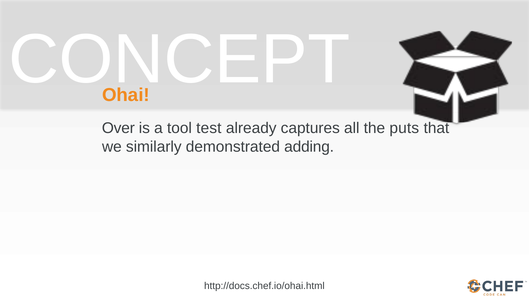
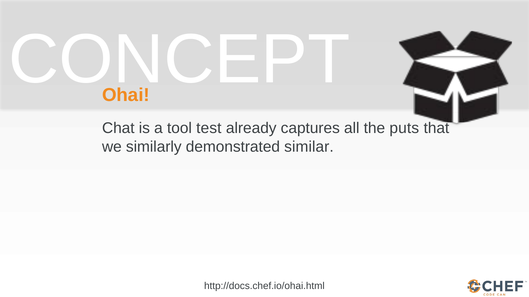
Over: Over -> Chat (118, 128)
adding: adding -> similar (309, 147)
